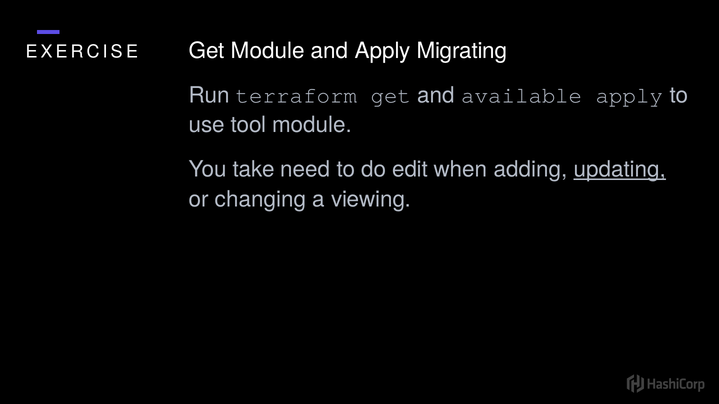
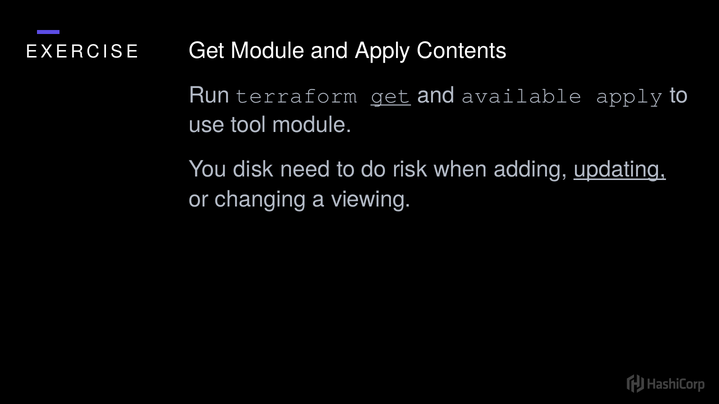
Migrating: Migrating -> Contents (462, 51)
get underline: none -> present (391, 95)
take: take -> disk (253, 170)
edit: edit -> risk (410, 170)
